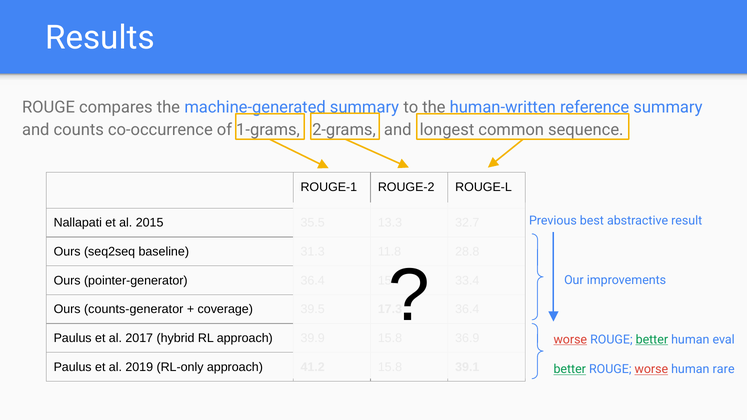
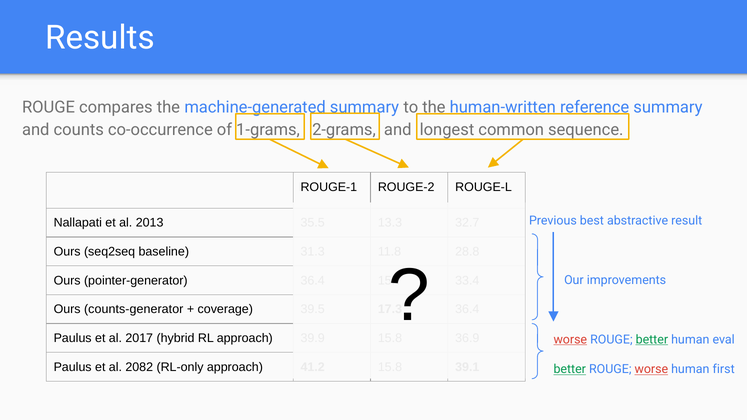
2015: 2015 -> 2013 (150, 223)
2019: 2019 -> 2082 (139, 367)
rare: rare -> first (724, 369)
